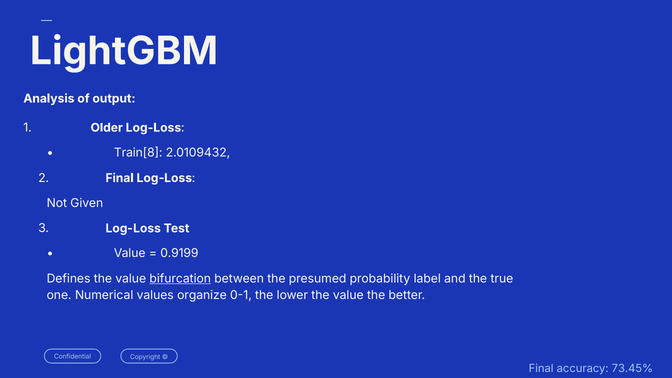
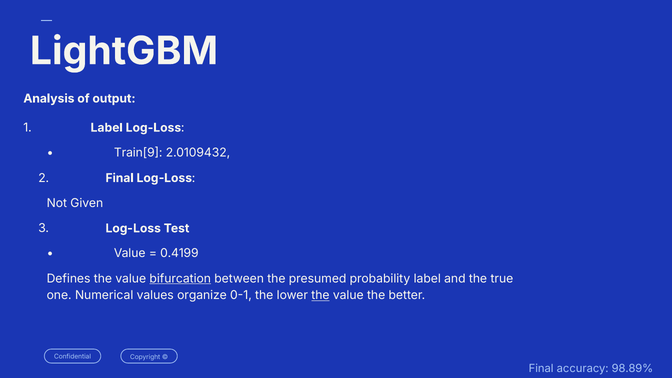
1 Older: Older -> Label (107, 128)
Train[8: Train[8 -> Train[9 (138, 153)
0.9199: 0.9199 -> 0.4199 (179, 253)
the underline: none -> present (320, 295)
73.45%: 73.45% -> 98.89% (632, 369)
